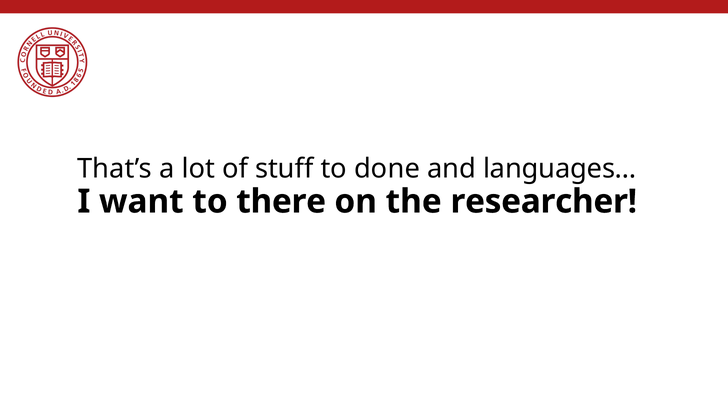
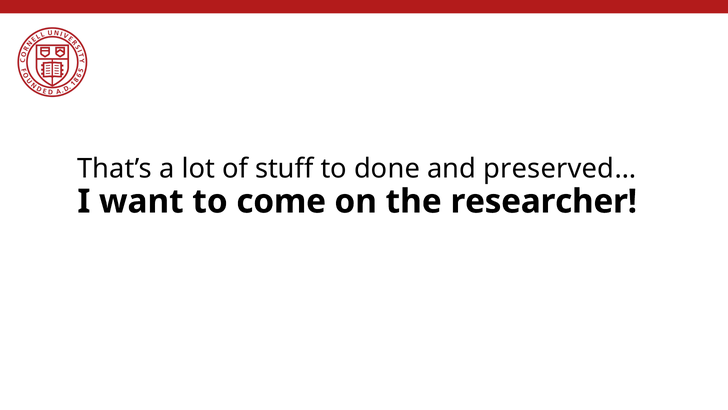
languages…: languages… -> preserved… (560, 169)
there: there -> come (281, 201)
